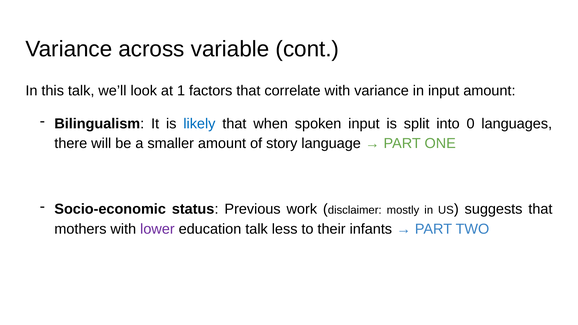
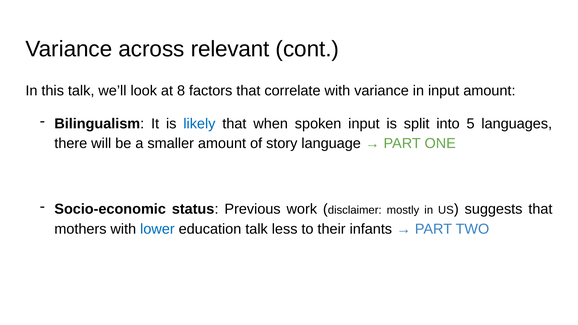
variable: variable -> relevant (230, 49)
1: 1 -> 8 (181, 91)
0: 0 -> 5 (471, 124)
lower colour: purple -> blue (157, 229)
